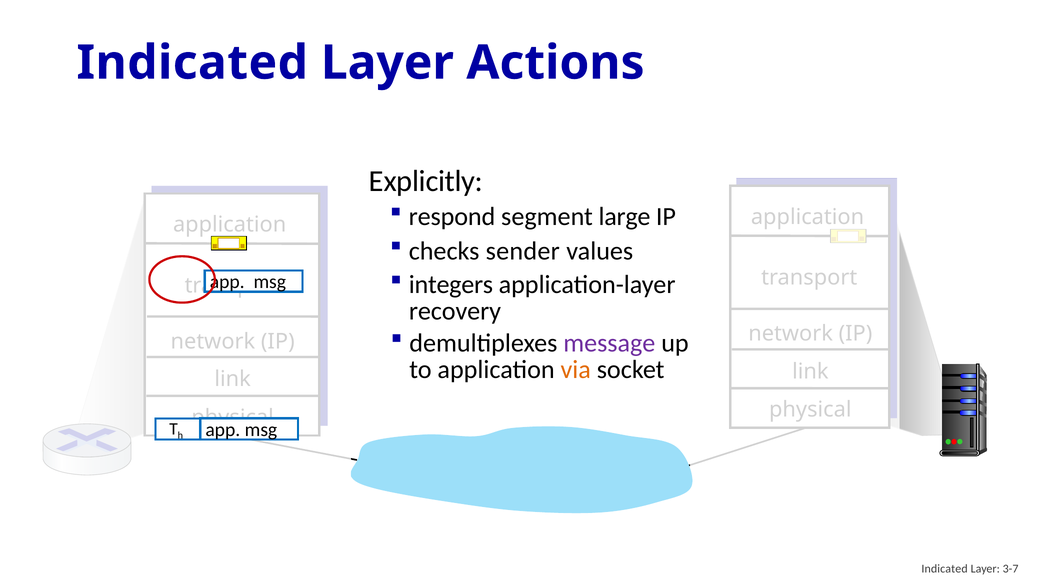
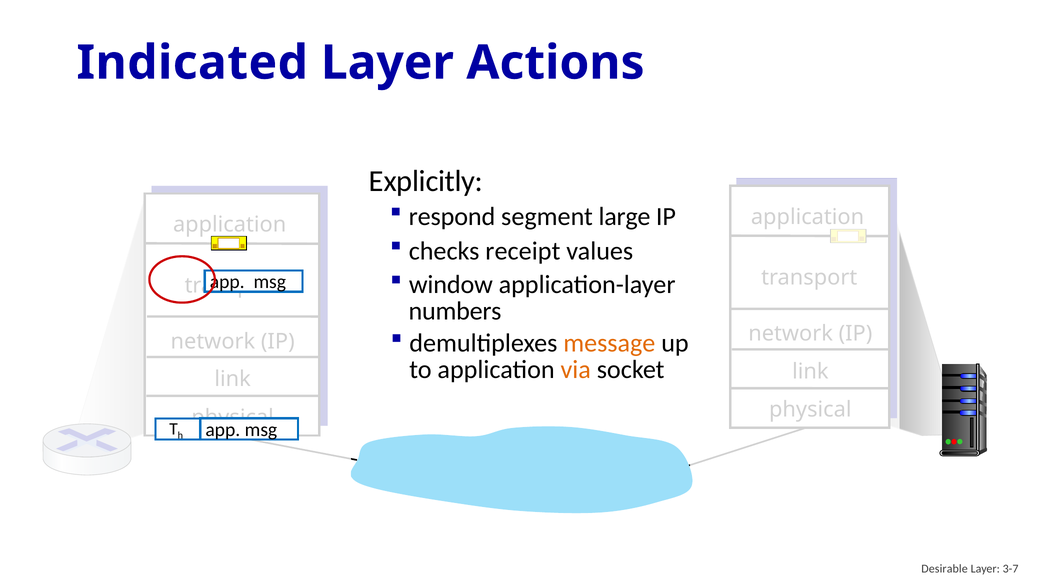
sender: sender -> receipt (523, 251)
integers: integers -> window (451, 285)
recovery: recovery -> numbers (455, 311)
message colour: purple -> orange (609, 343)
Indicated: Indicated -> Desirable (945, 569)
